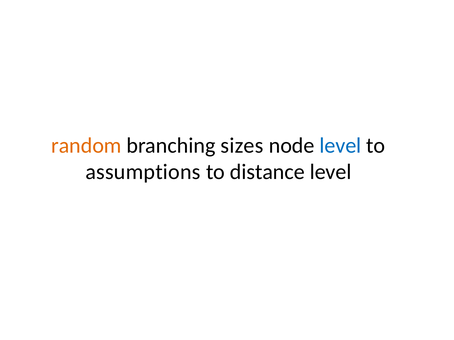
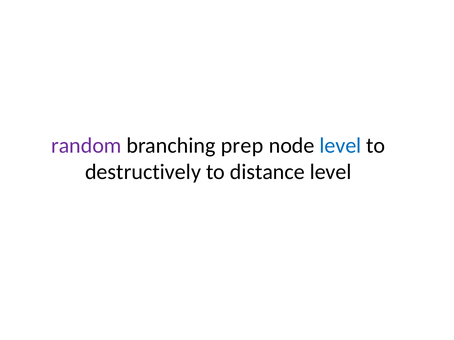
random colour: orange -> purple (86, 146)
sizes: sizes -> prep (242, 146)
assumptions: assumptions -> destructively (143, 172)
